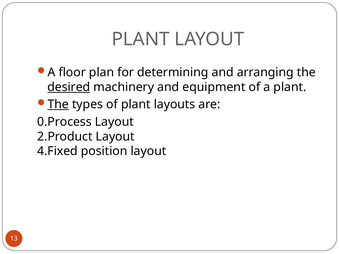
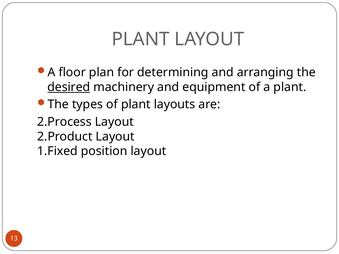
The underline: present -> none (58, 105)
0.Process: 0.Process -> 2.Process (64, 122)
4.Fixed: 4.Fixed -> 1.Fixed (57, 151)
